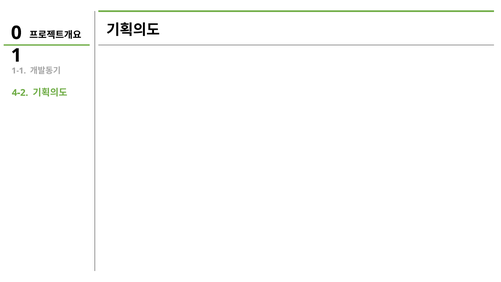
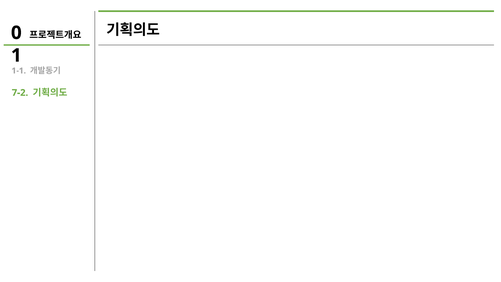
4-2: 4-2 -> 7-2 (20, 93)
